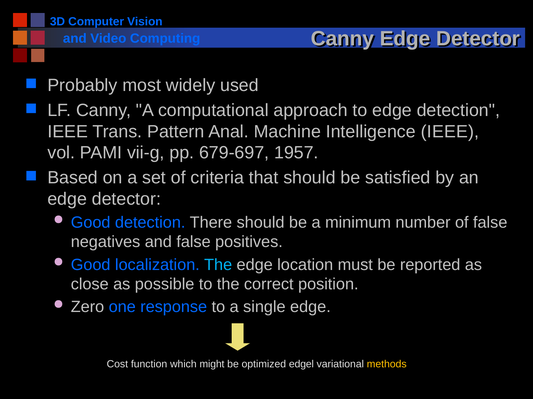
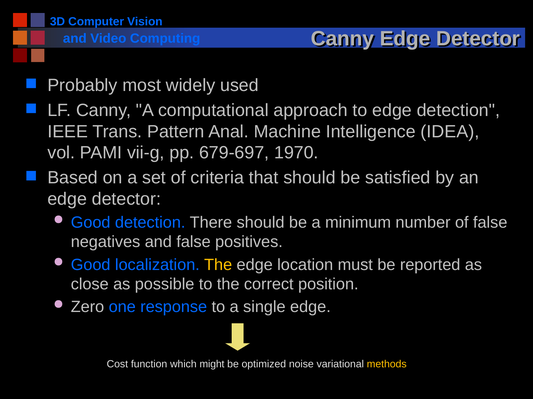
Intelligence IEEE: IEEE -> IDEA (450, 132)
1957: 1957 -> 1970 (296, 153)
The colour: light blue -> yellow (218, 265)
edgel: edgel -> noise (301, 365)
